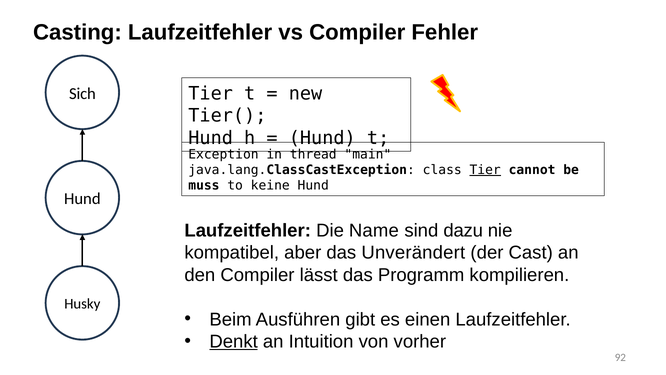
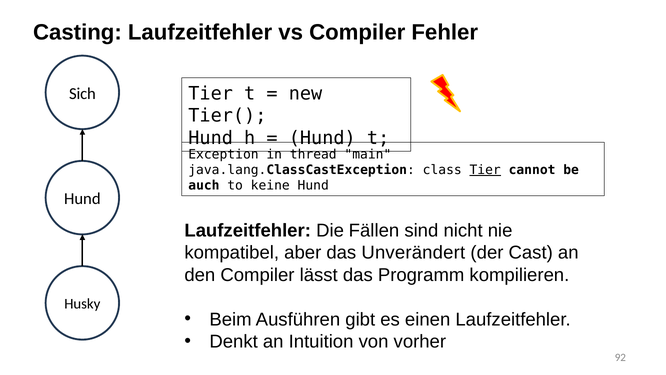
muss: muss -> auch (204, 185)
Name: Name -> Fällen (374, 230)
dazu: dazu -> nicht (463, 230)
Denkt underline: present -> none (234, 341)
